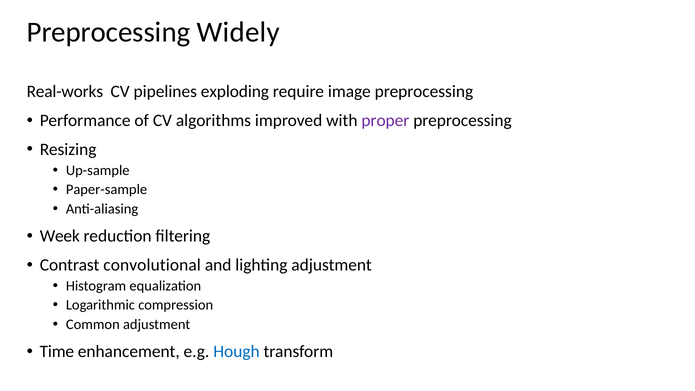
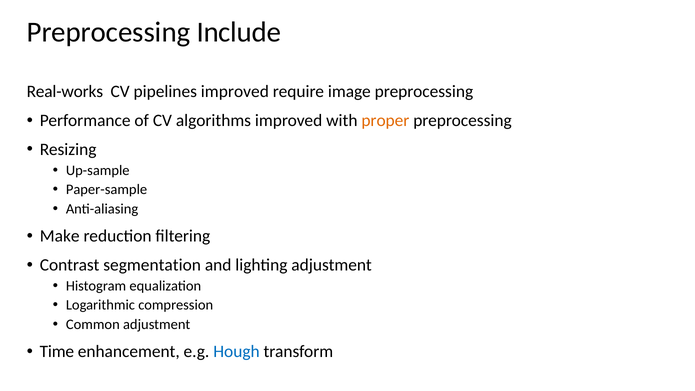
Widely: Widely -> Include (239, 32)
pipelines exploding: exploding -> improved (235, 92)
proper colour: purple -> orange (385, 121)
Week: Week -> Make (60, 236)
convolutional: convolutional -> segmentation (152, 265)
